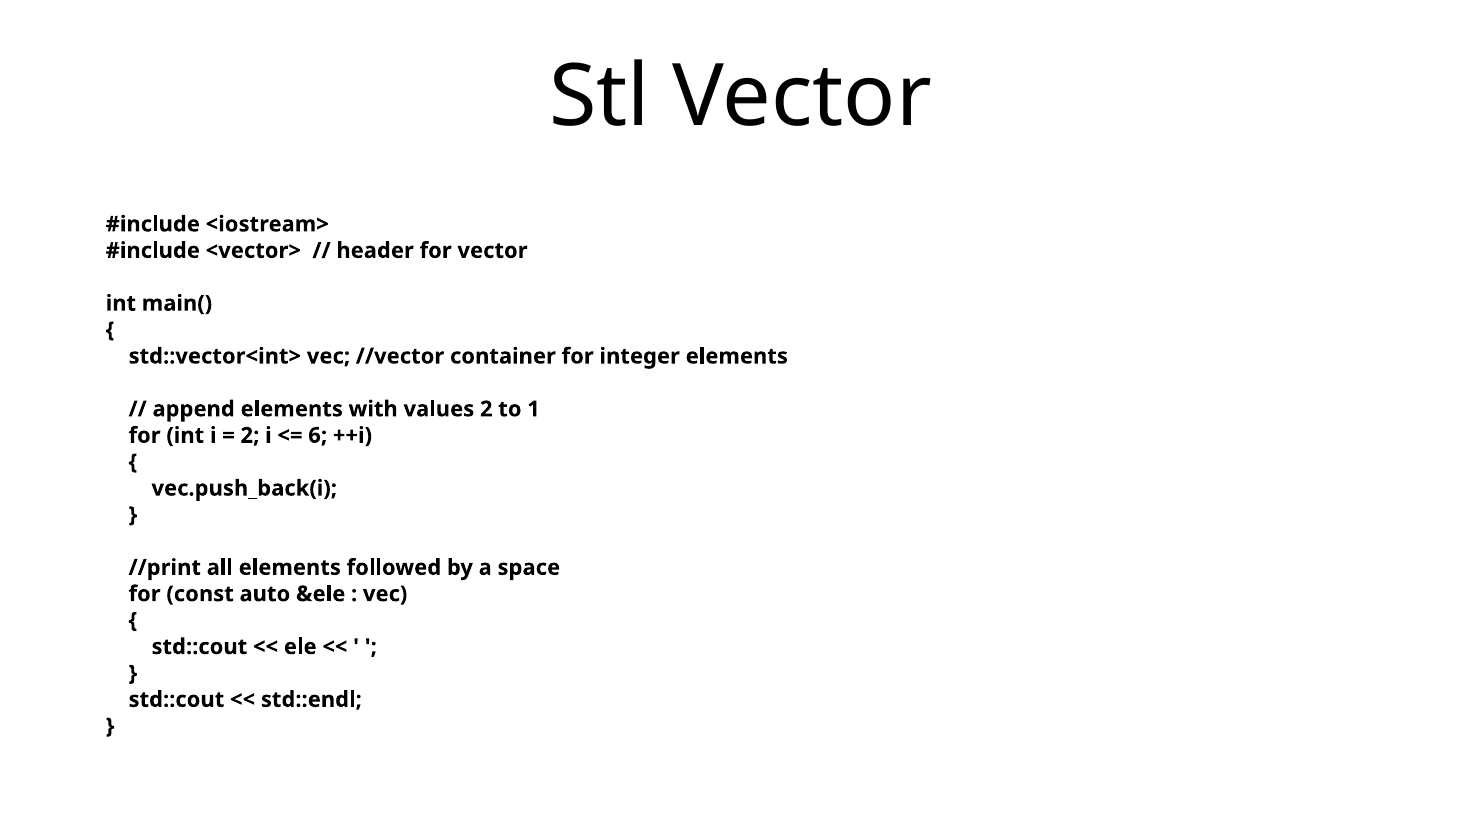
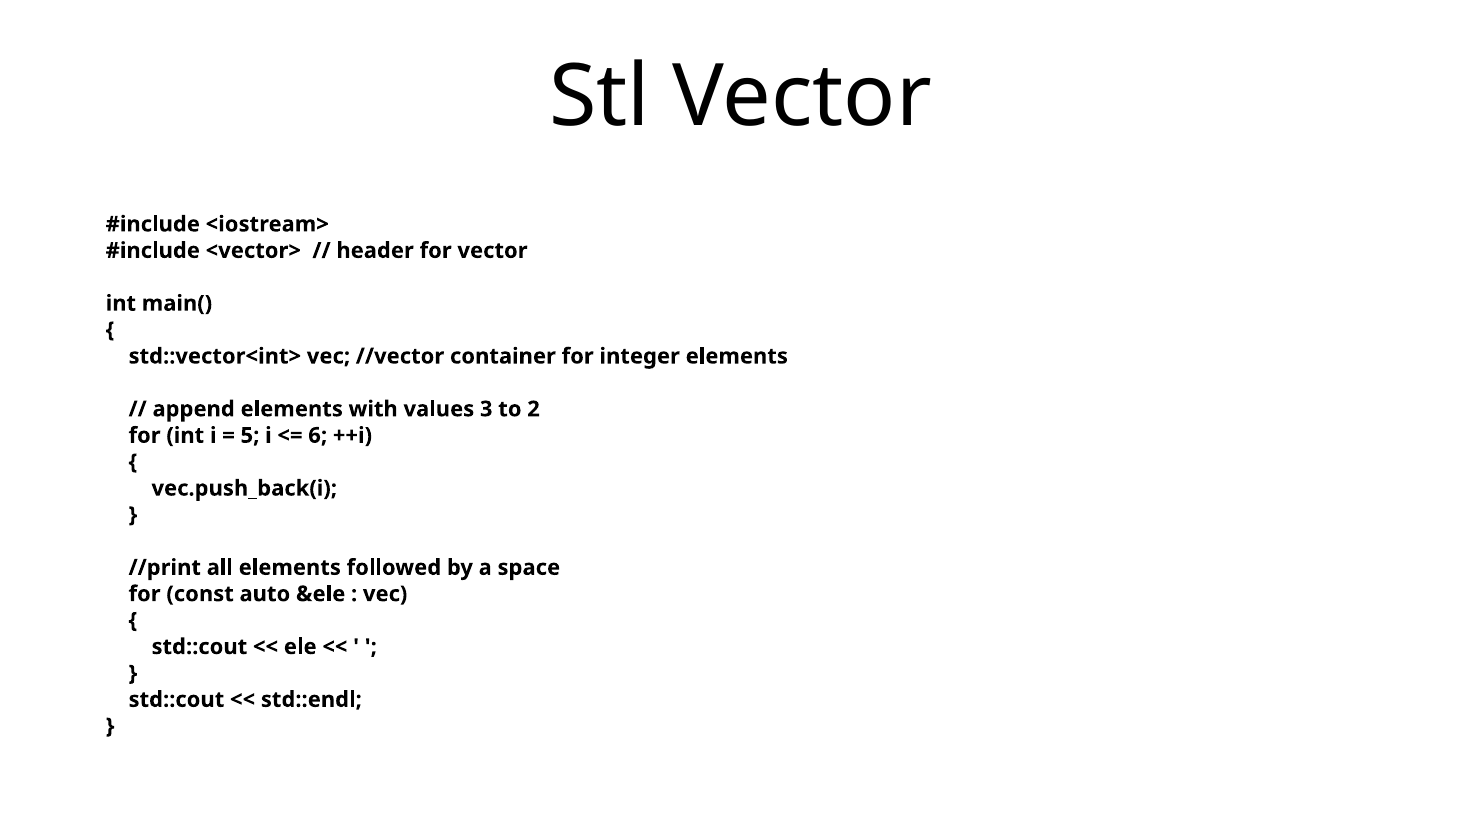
values 2: 2 -> 3 (486, 409)
1: 1 -> 2 (534, 409)
2: 2 -> 5 (250, 436)
